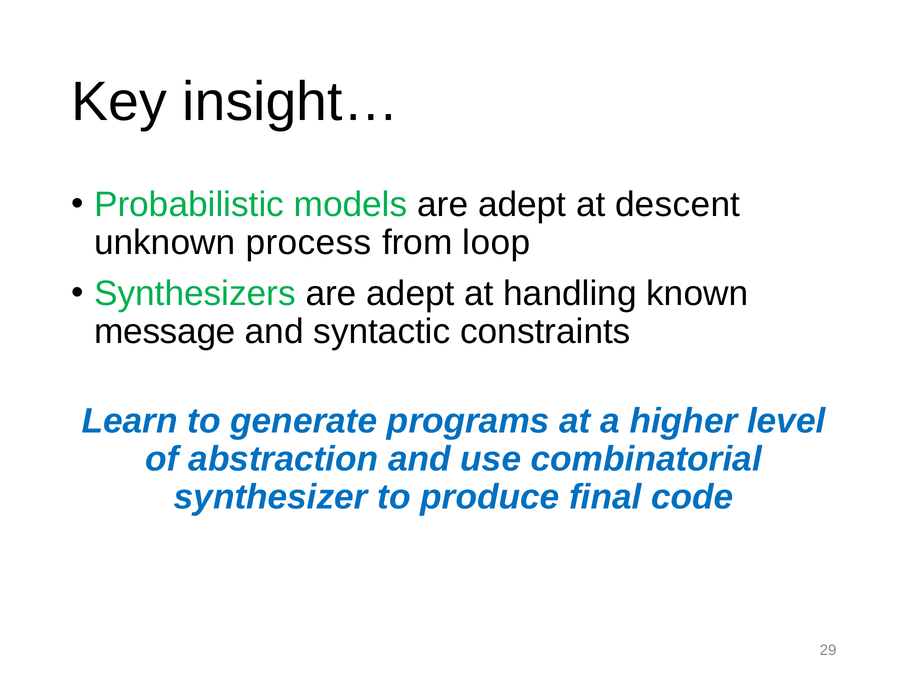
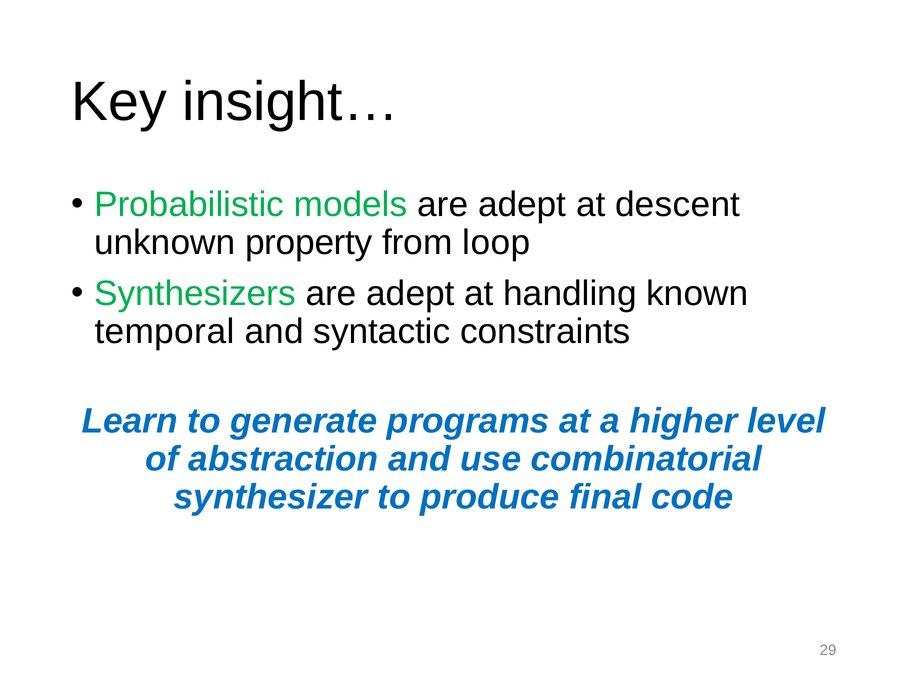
process: process -> property (309, 243)
message: message -> temporal (164, 331)
